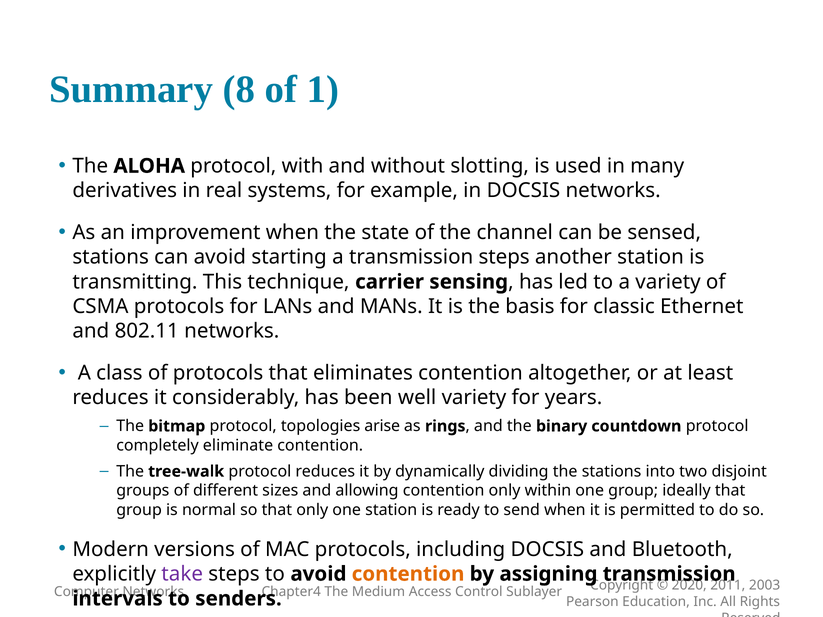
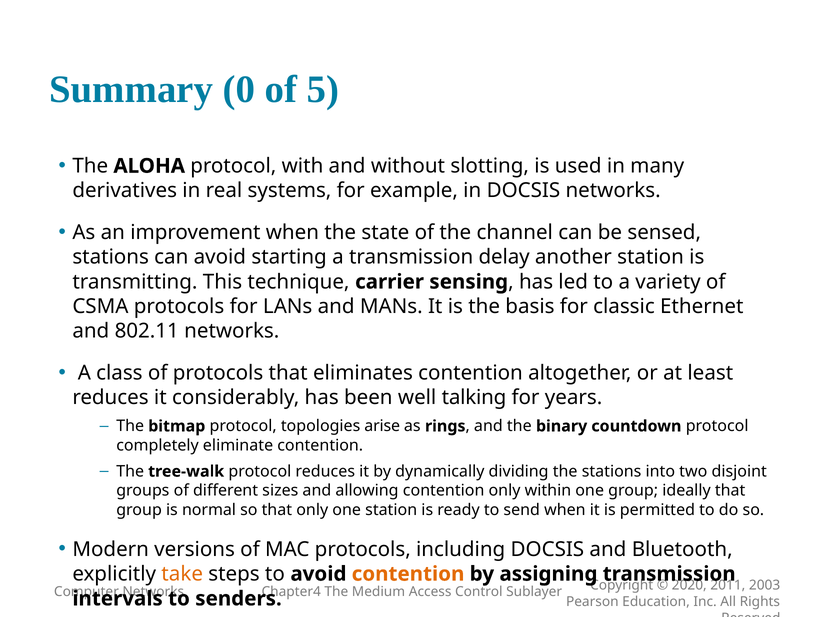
8: 8 -> 0 (239, 89)
1: 1 -> 5 (323, 89)
transmission steps: steps -> delay (504, 257)
well variety: variety -> talking (474, 398)
take colour: purple -> orange (182, 574)
